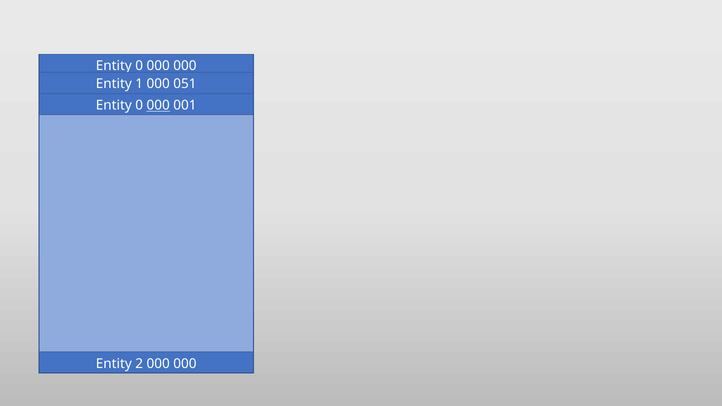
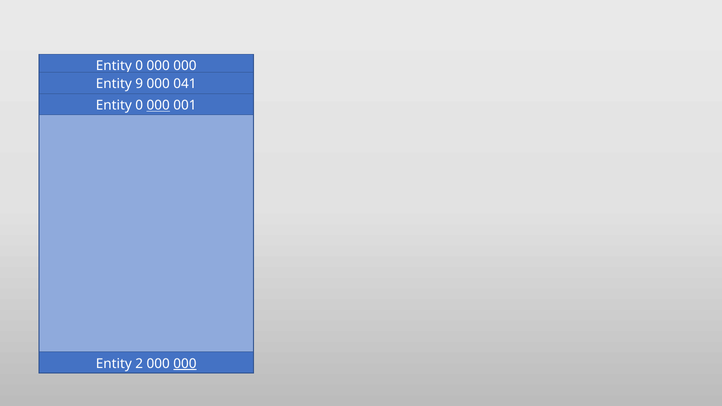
1: 1 -> 9 (139, 84)
051: 051 -> 041 (185, 84)
000 underline: none -> present (185, 364)
